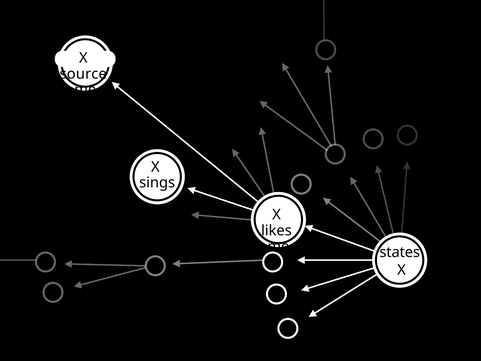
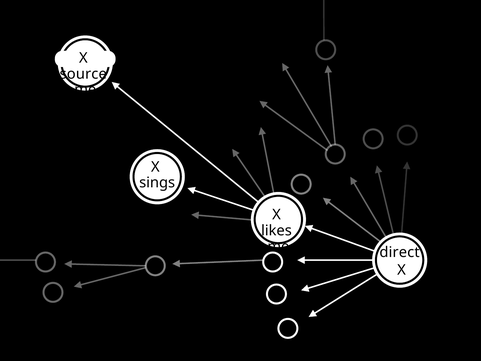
states: states -> direct (400, 252)
